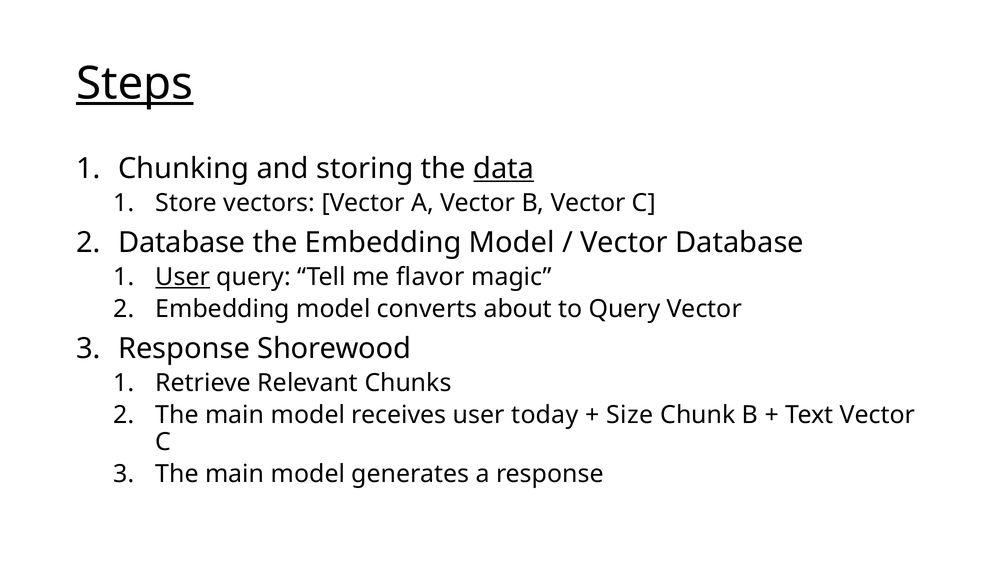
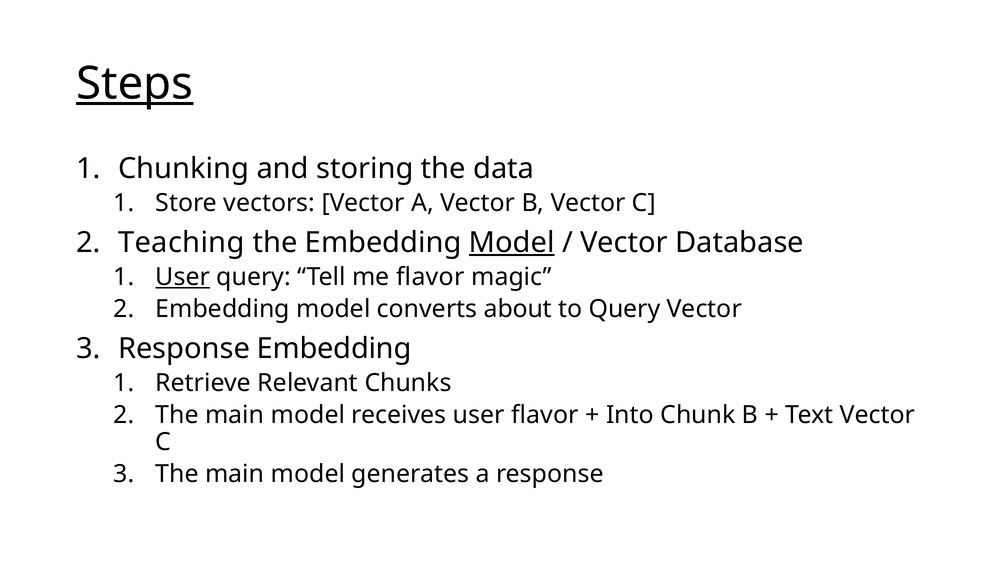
data underline: present -> none (504, 169)
Database: Database -> Teaching (181, 242)
Model underline: none -> present (512, 242)
Response Shorewood: Shorewood -> Embedding (334, 348)
user today: today -> flavor (545, 415)
Size: Size -> Into (630, 415)
